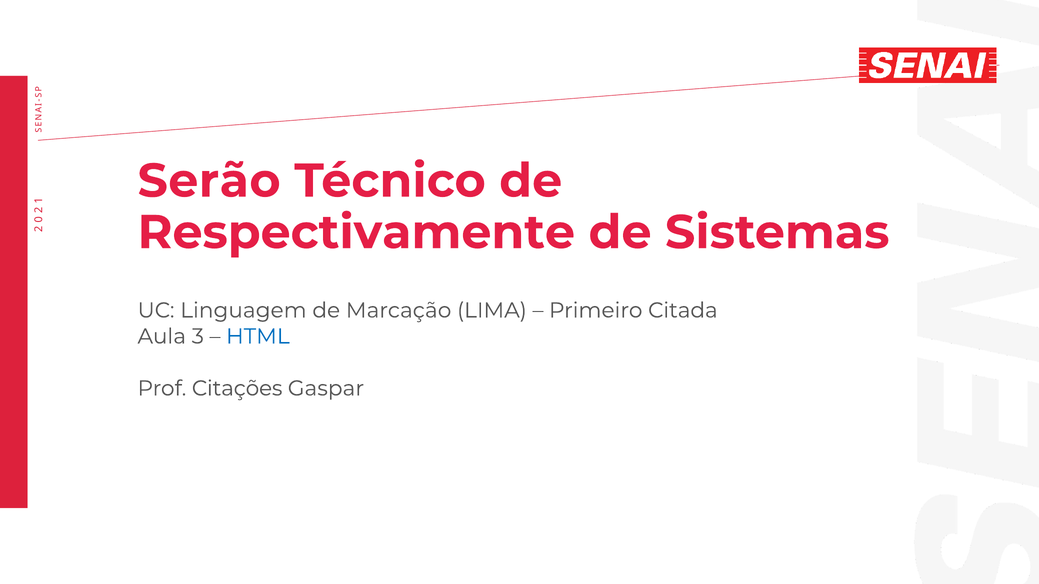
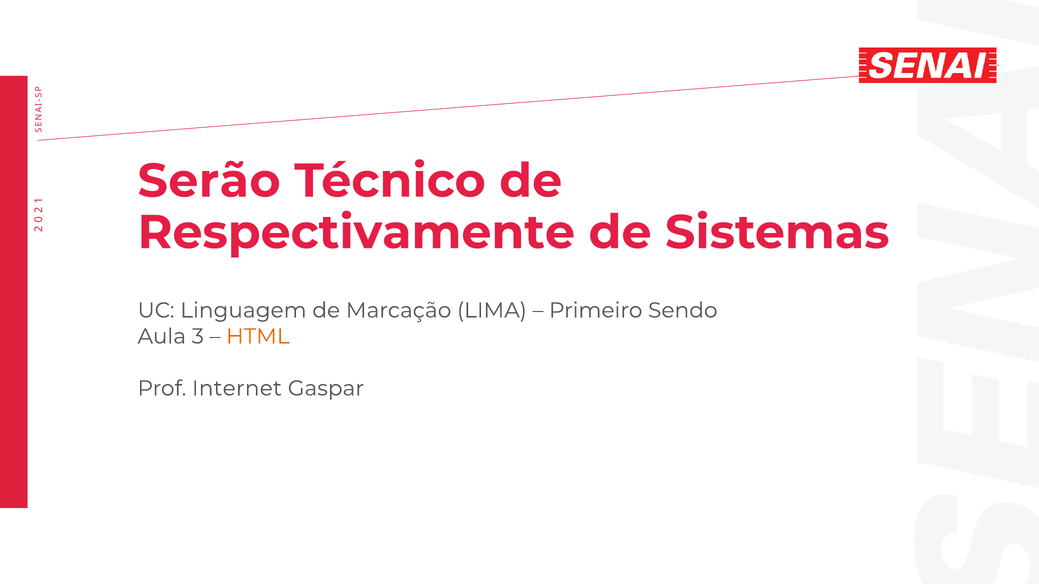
Citada: Citada -> Sendo (683, 311)
HTML colour: blue -> orange (258, 337)
Citações: Citações -> Internet (237, 389)
